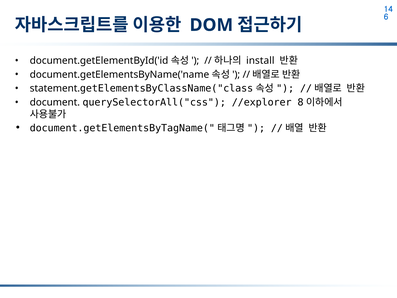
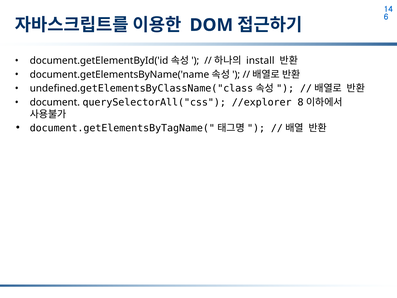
statement: statement -> undefined (55, 88)
